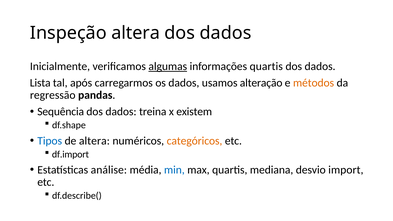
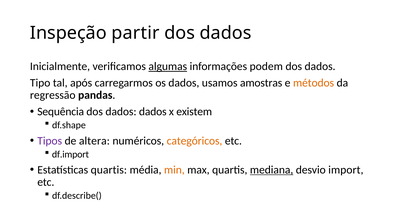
Inspeção altera: altera -> partir (135, 33)
informações quartis: quartis -> podem (266, 66)
Lista: Lista -> Tipo (40, 83)
alteração: alteração -> amostras (261, 83)
dados treina: treina -> dados (153, 112)
Tipos colour: blue -> purple (50, 141)
Estatísticas análise: análise -> quartis (109, 170)
min colour: blue -> orange (174, 170)
mediana underline: none -> present (272, 170)
